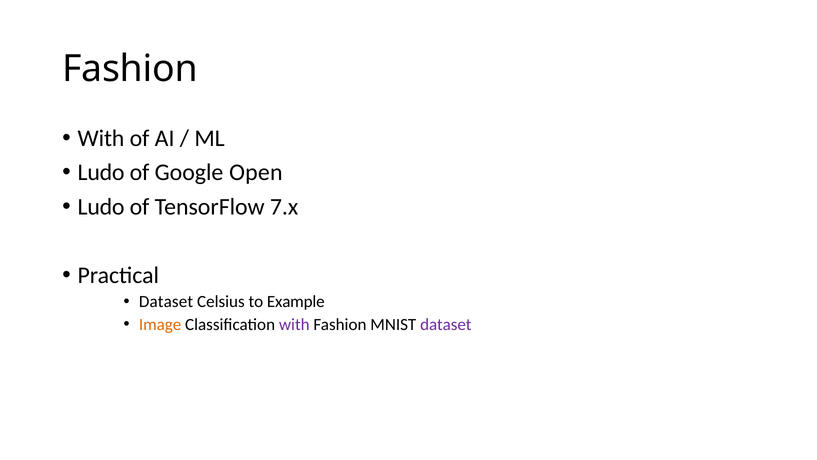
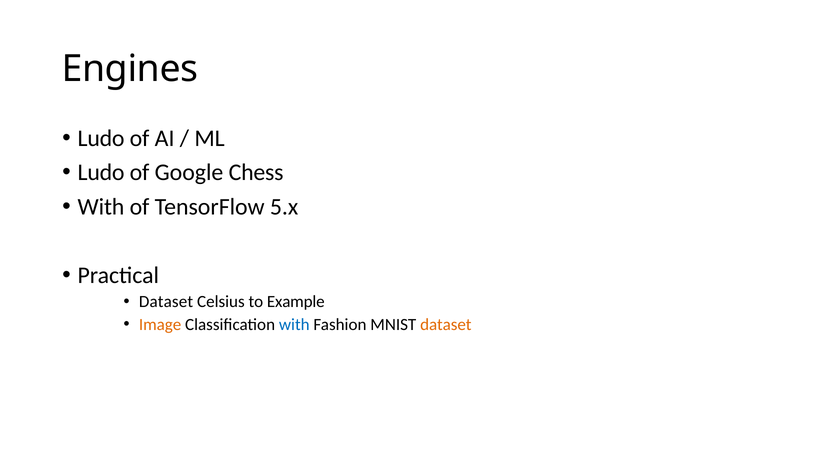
Fashion: Fashion -> Engines (130, 69)
With: With -> Ludo (101, 138)
Open: Open -> Chess (256, 172)
Ludo: Ludo -> With (101, 207)
7.x: 7.x -> 5.x (284, 207)
with colour: purple -> blue (294, 324)
dataset colour: purple -> orange (446, 324)
